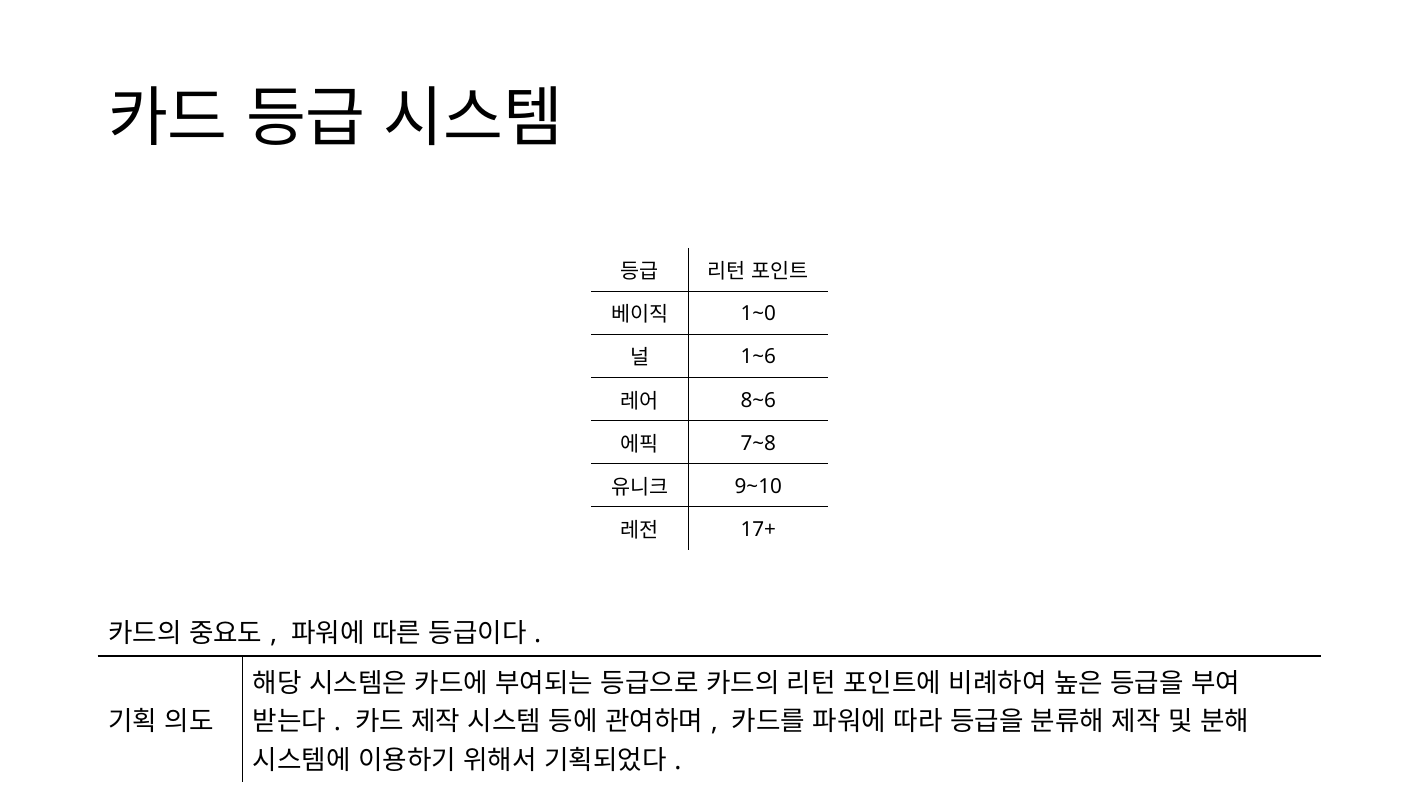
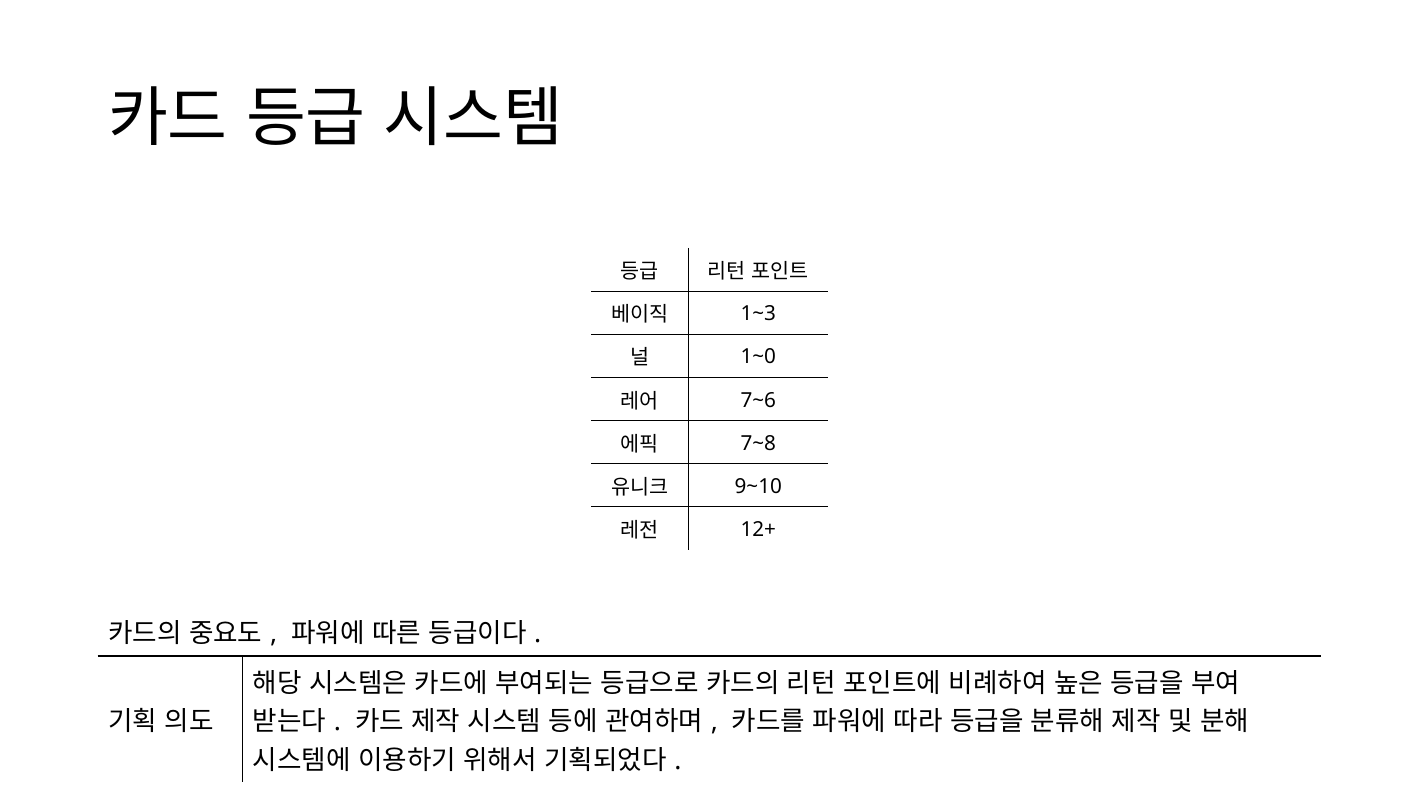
1~0: 1~0 -> 1~3 (758, 314)
1~6: 1~6 -> 1~0 (758, 357)
8~6: 8~6 -> 7~6 (758, 400)
17+: 17+ -> 12+ (758, 530)
